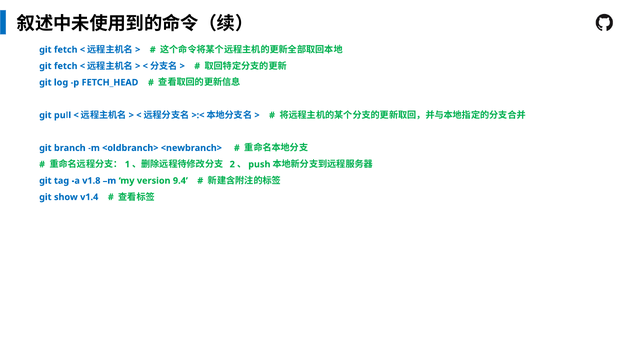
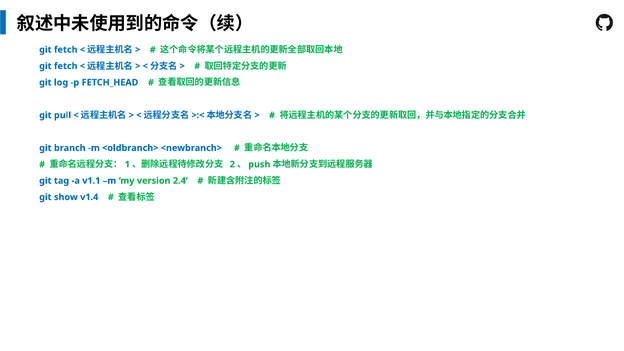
v1.8: v1.8 -> v1.1 (91, 181)
9.4: 9.4 -> 2.4 (180, 181)
